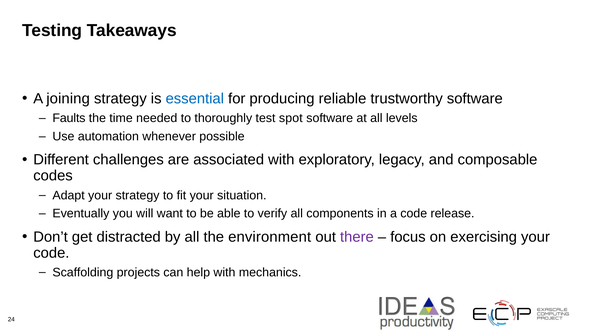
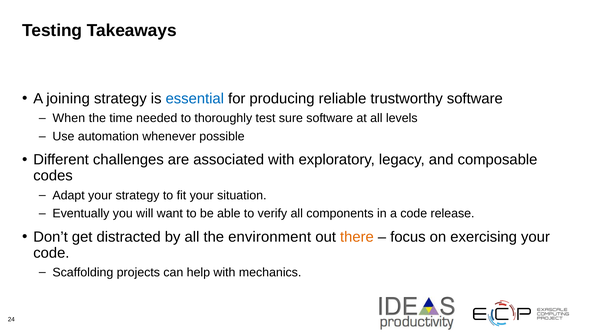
Faults: Faults -> When (69, 118)
spot: spot -> sure (291, 118)
there colour: purple -> orange (357, 237)
